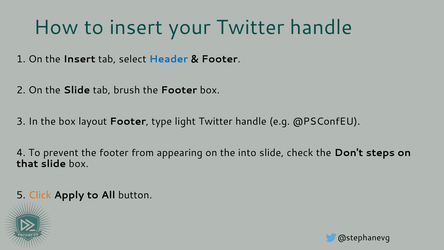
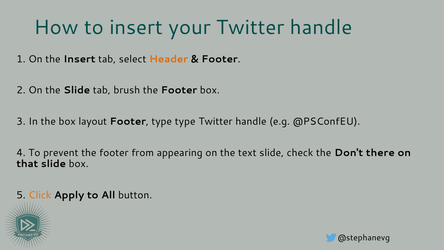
Header colour: blue -> orange (169, 59)
type light: light -> type (185, 121)
into: into -> text (247, 153)
steps: steps -> there (380, 153)
